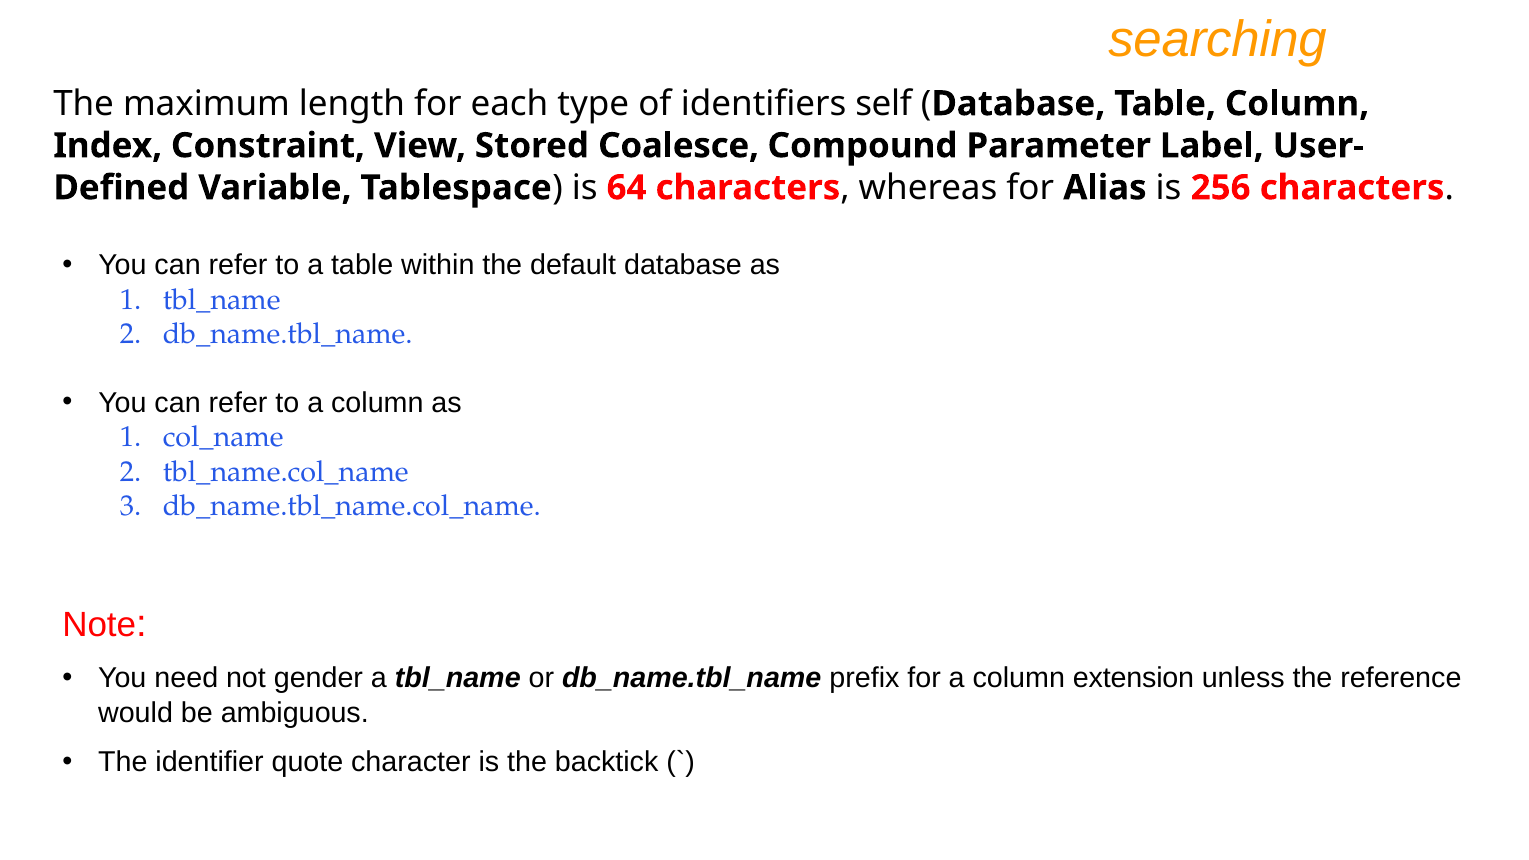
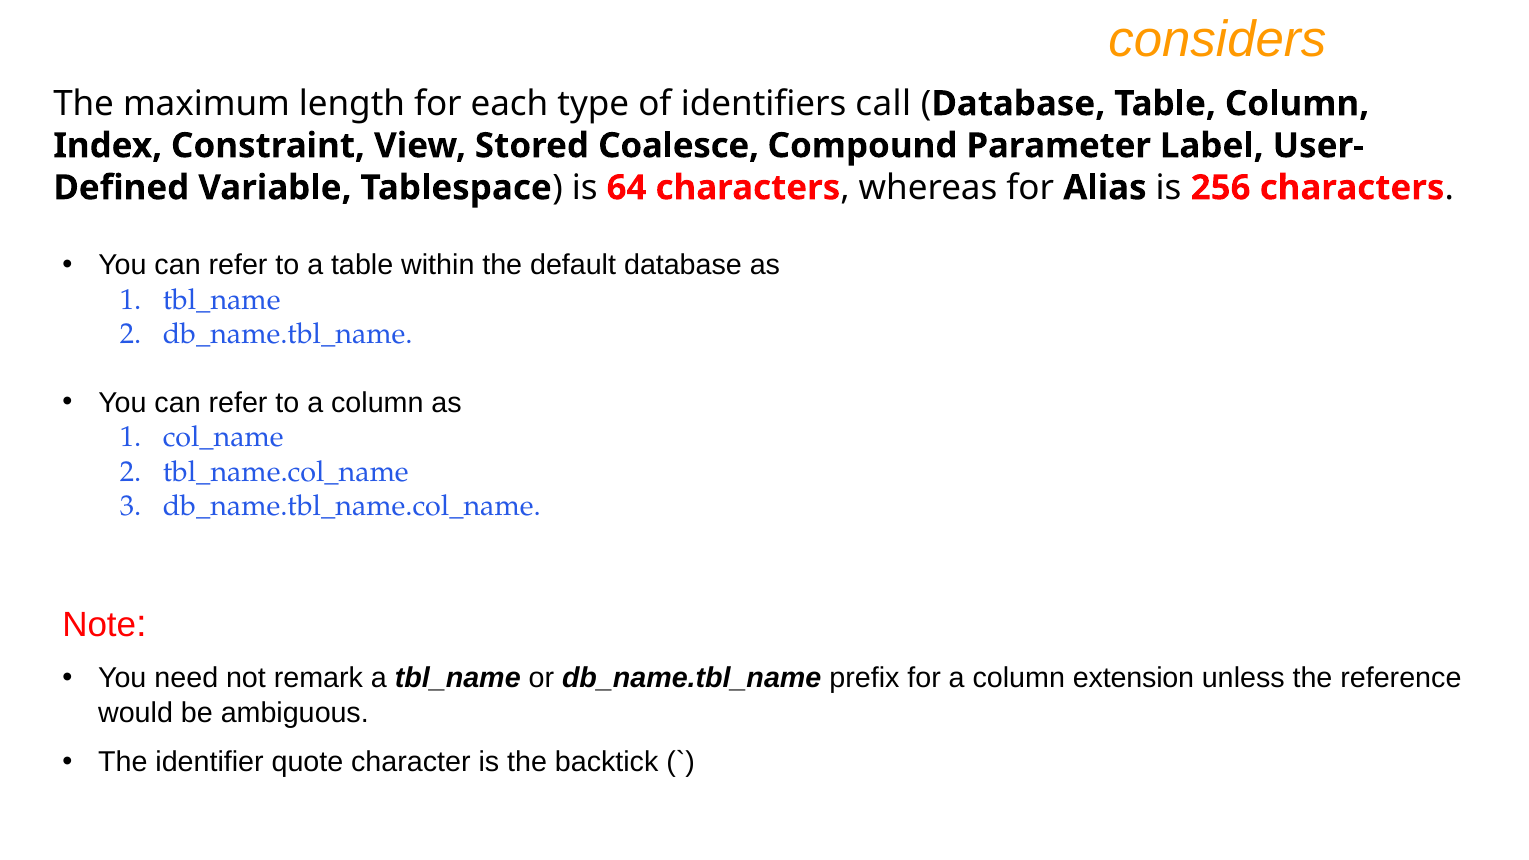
searching: searching -> considers (1217, 40)
self: self -> call (883, 104)
gender: gender -> remark (318, 678)
